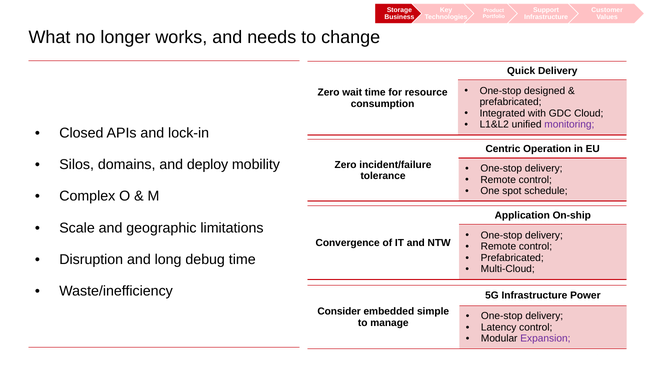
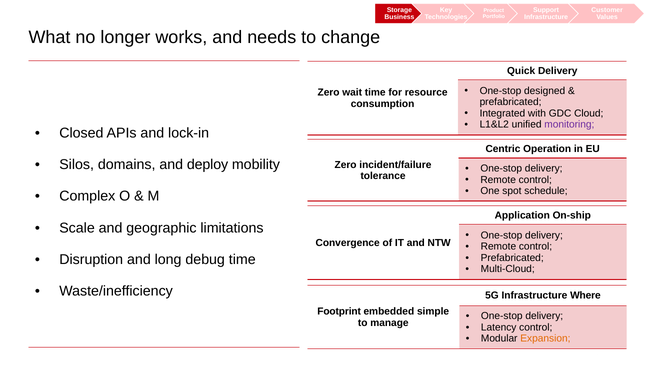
Power: Power -> Where (585, 296)
Consider: Consider -> Footprint (339, 311)
Expansion colour: purple -> orange (545, 339)
